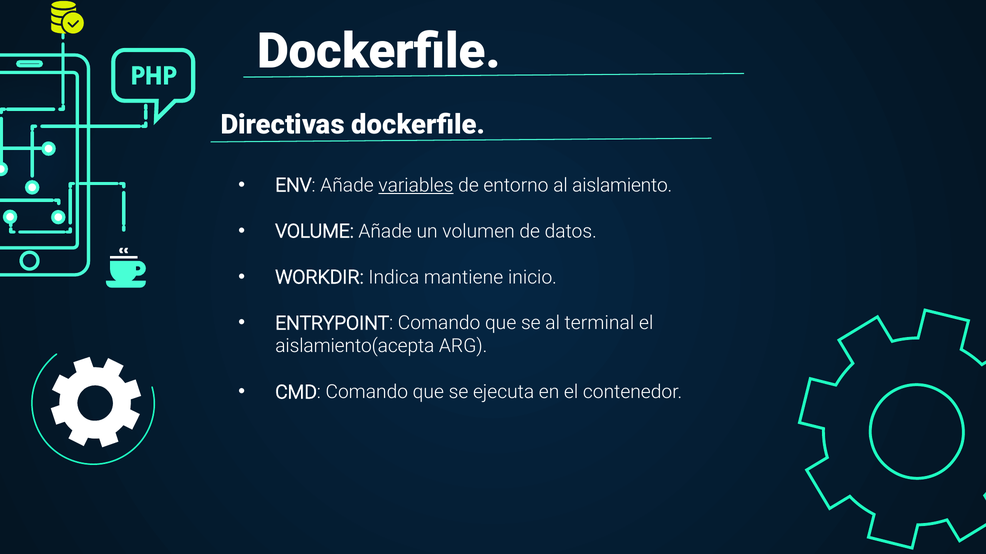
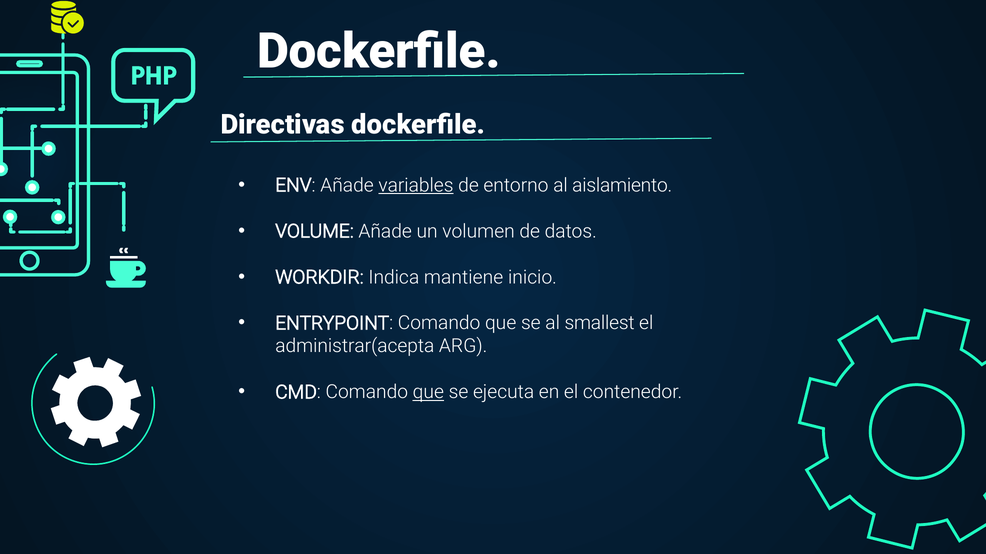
terminal: terminal -> smallest (600, 324)
aislamiento(acepta: aislamiento(acepta -> administrar(acepta (355, 347)
que underline: none -> present (428, 393)
